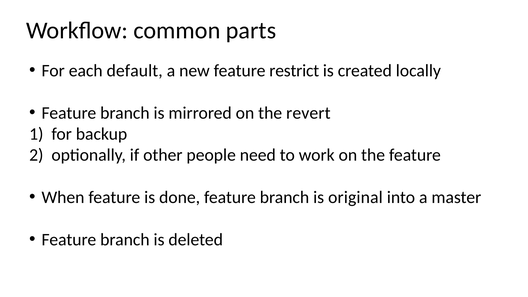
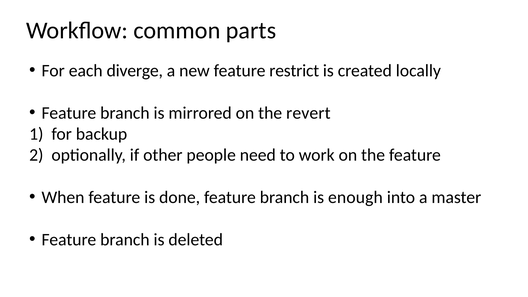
default: default -> diverge (135, 71)
original: original -> enough (355, 197)
